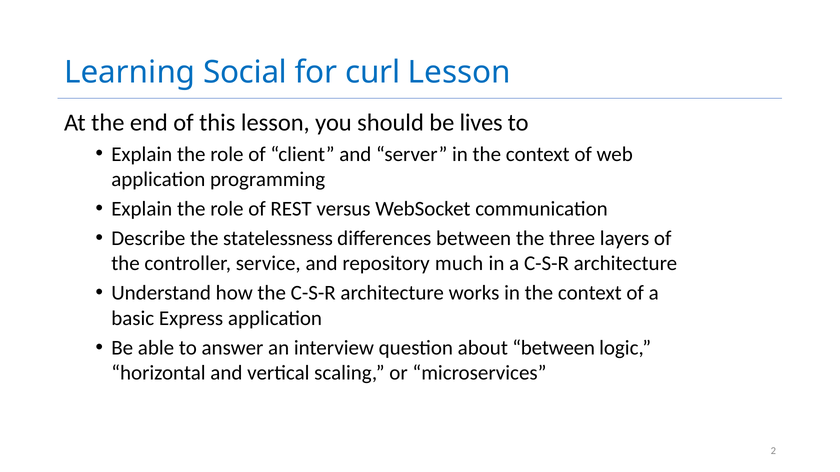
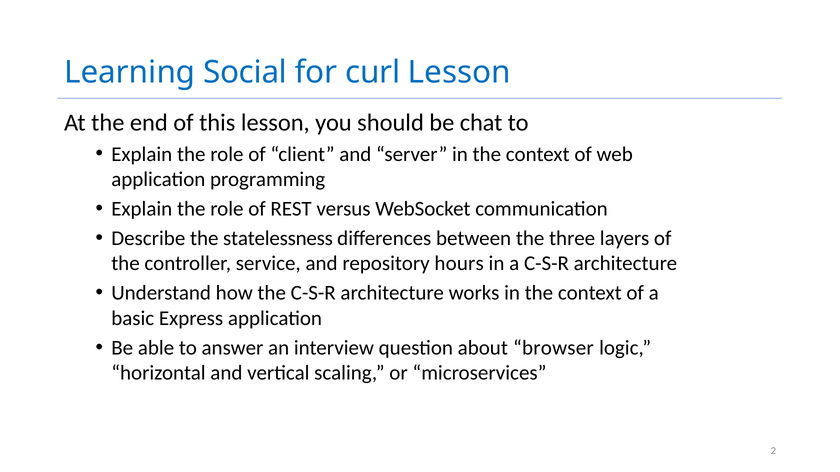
lives: lives -> chat (481, 123)
much: much -> hours (459, 264)
about between: between -> browser (553, 348)
